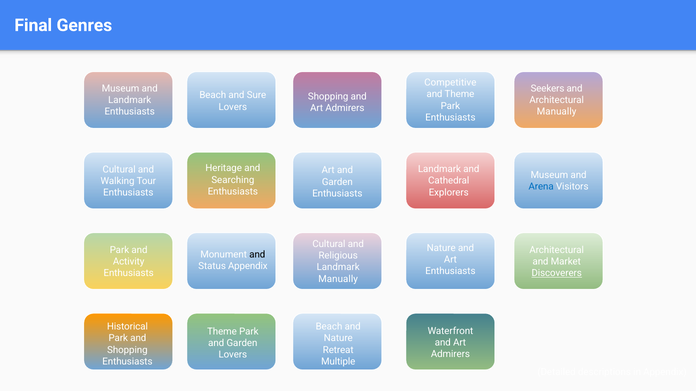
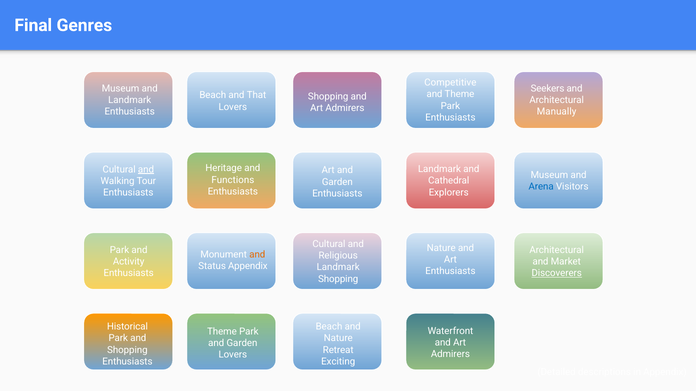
Sure: Sure -> That (257, 95)
and underline: none -> present (146, 170)
Searching: Searching -> Functions (233, 180)
and colour: black -> orange (257, 255)
Manually: Manually -> Shopping (338, 279)
Multiple: Multiple -> Exciting (338, 362)
